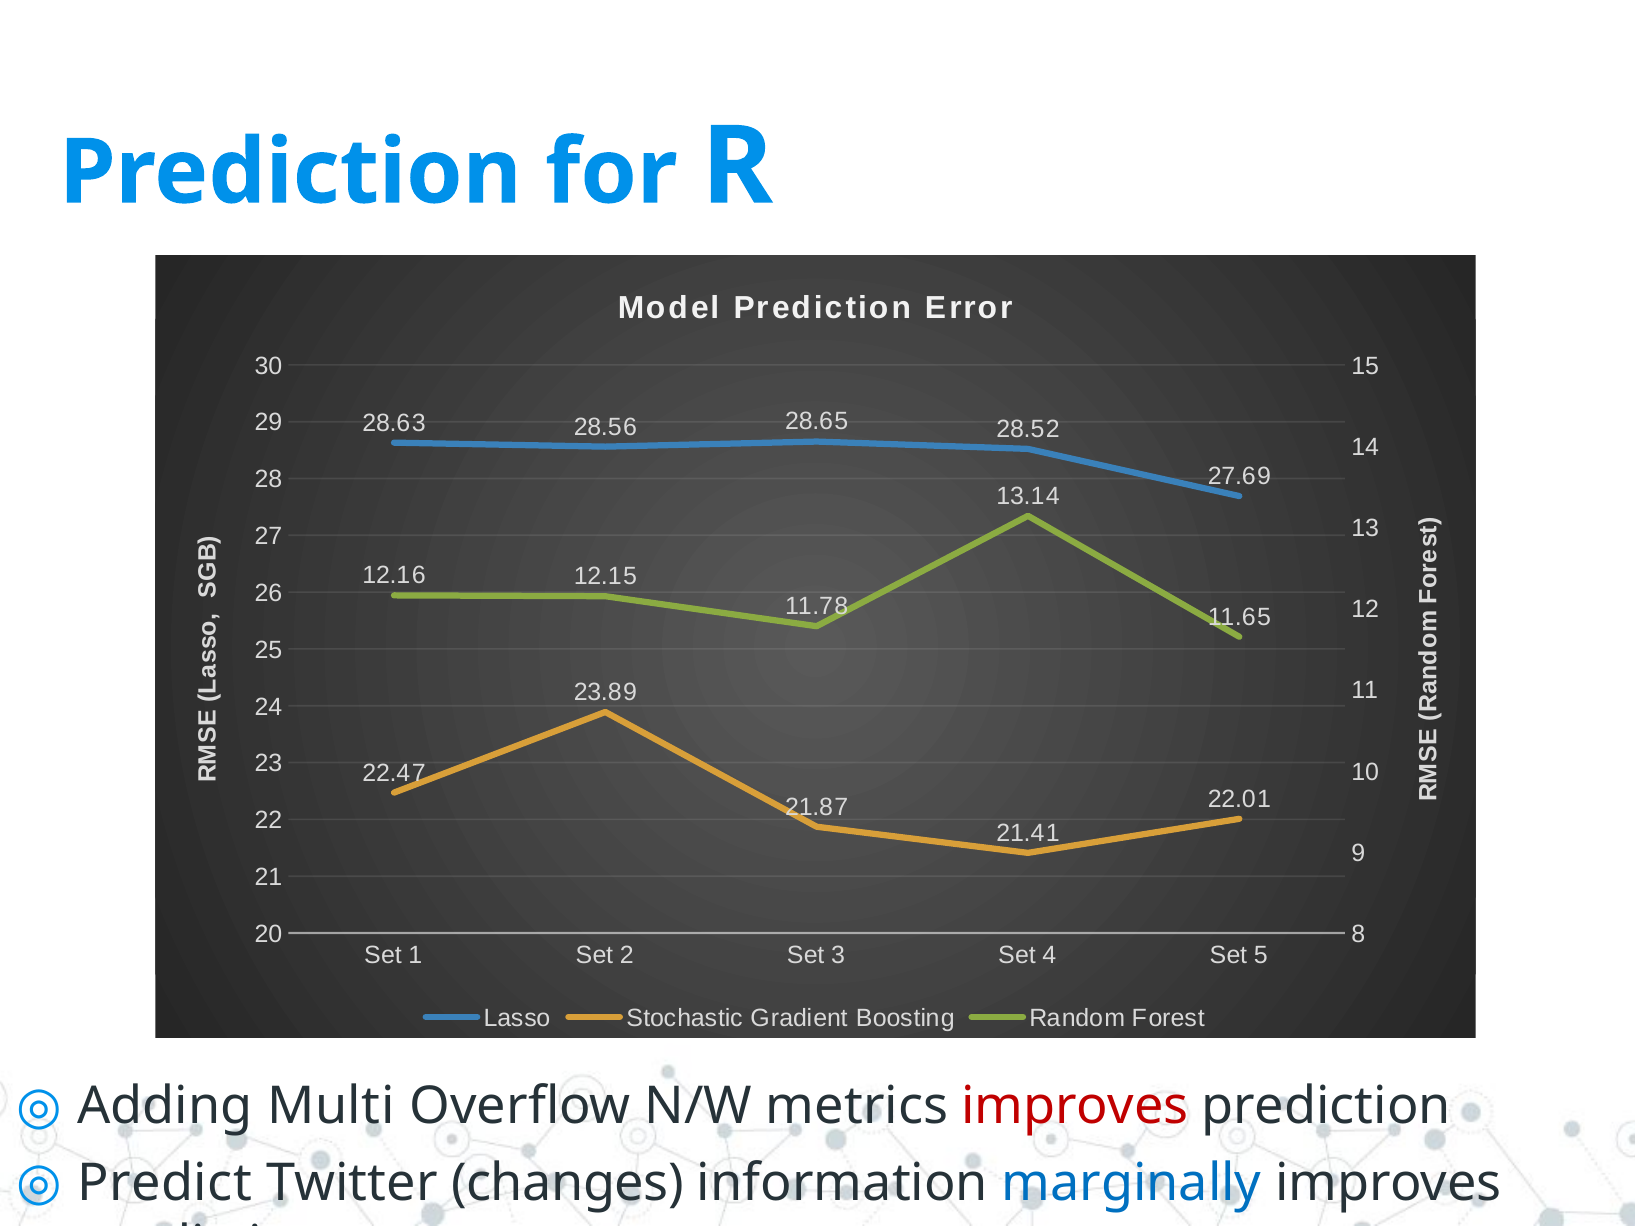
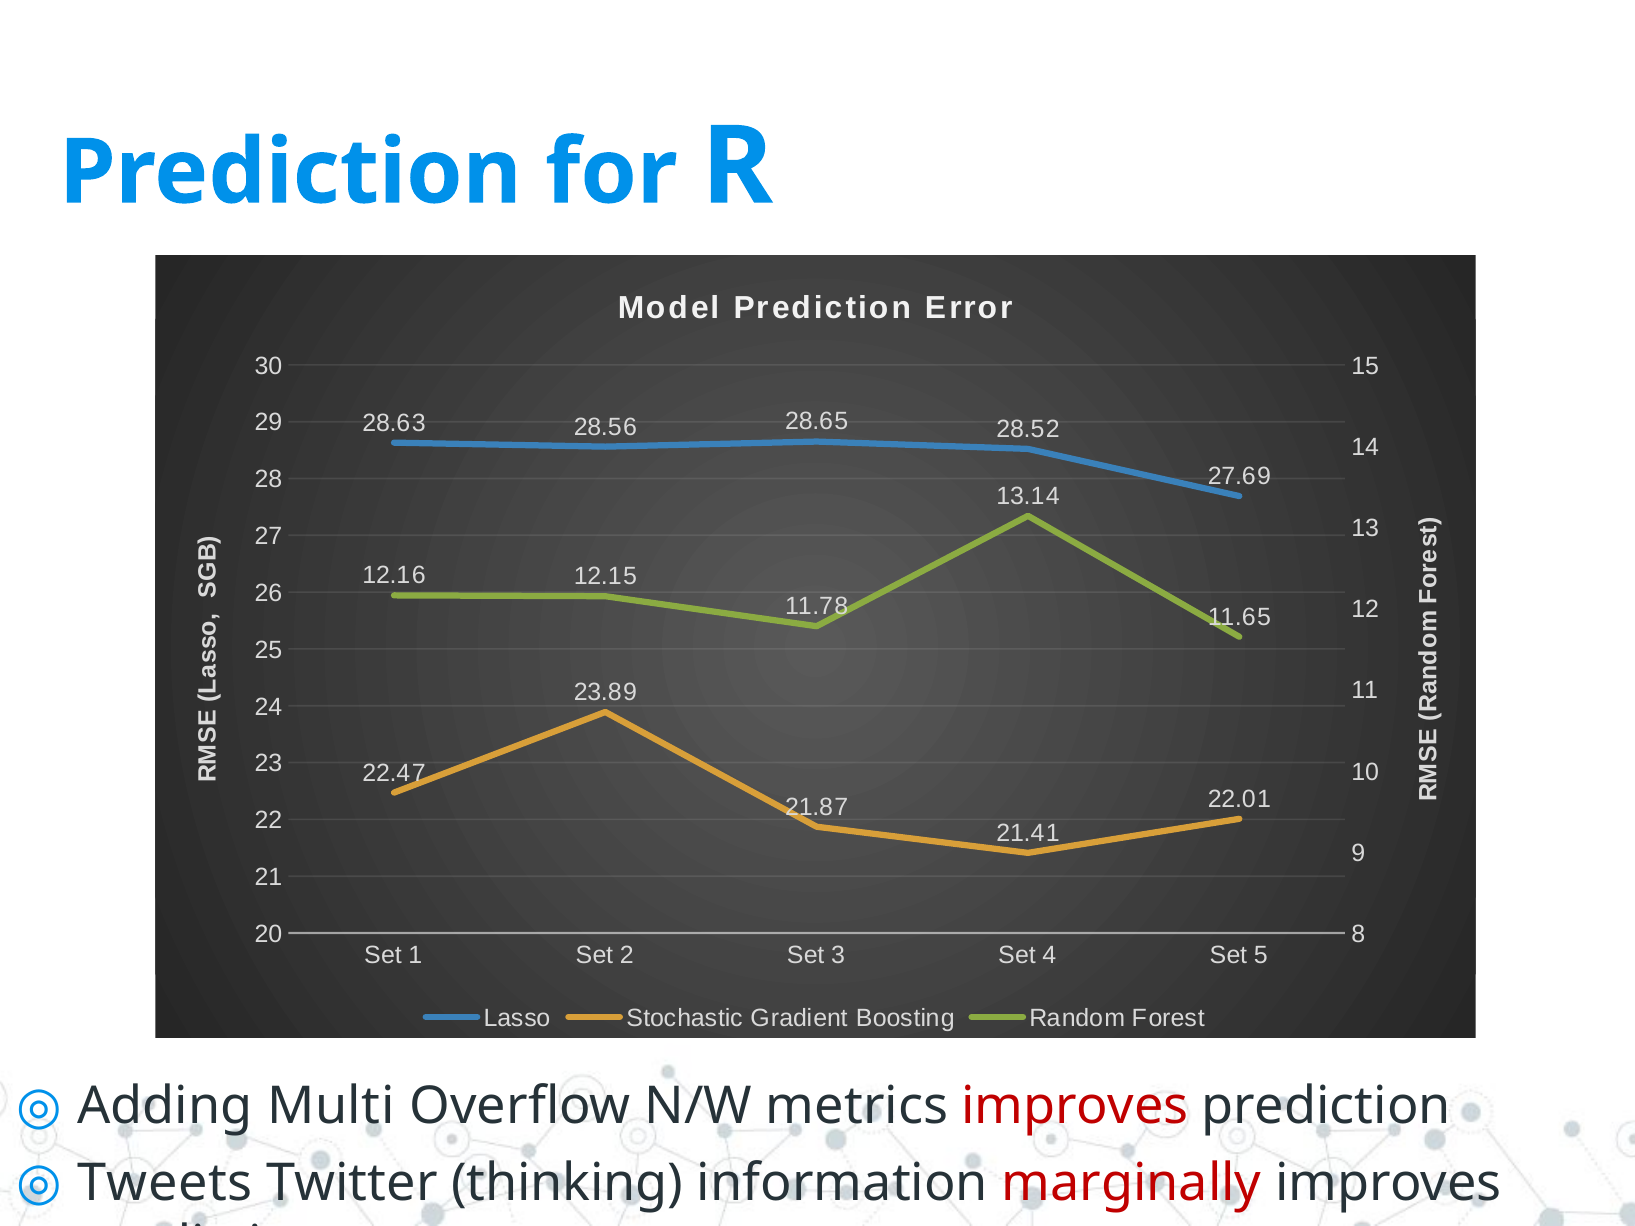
Predict: Predict -> Tweets (165, 1183)
changes: changes -> thinking (567, 1183)
marginally colour: blue -> red (1132, 1183)
